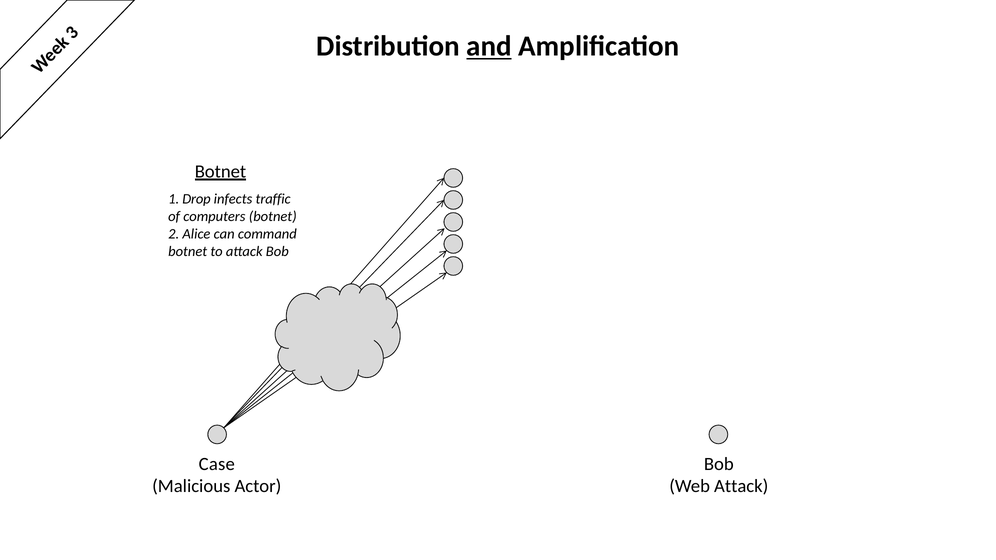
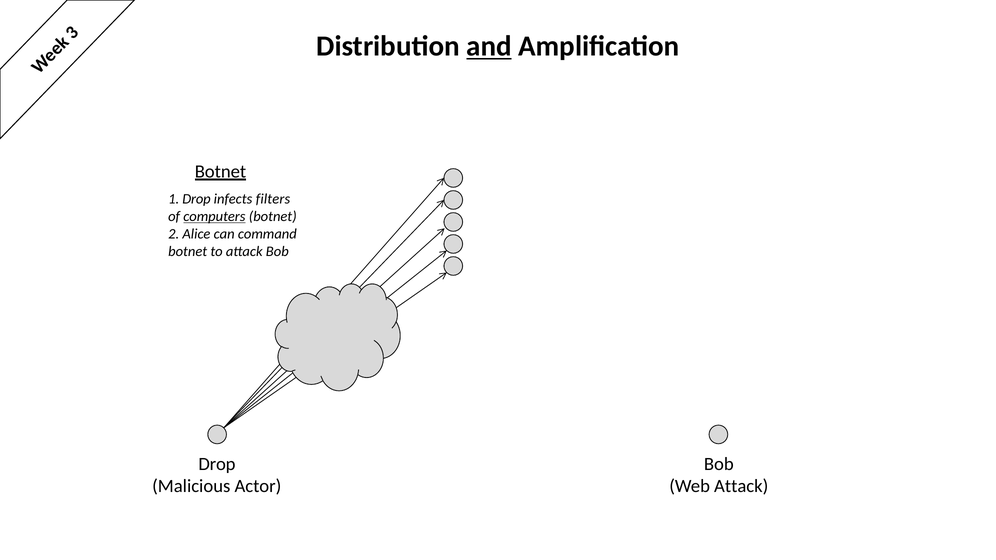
traffic: traffic -> filters (273, 199)
computers underline: none -> present (214, 217)
Case: Case -> Drop (217, 464)
